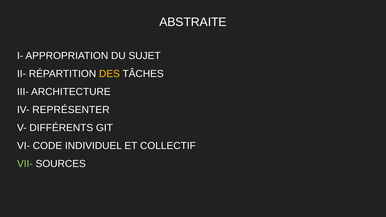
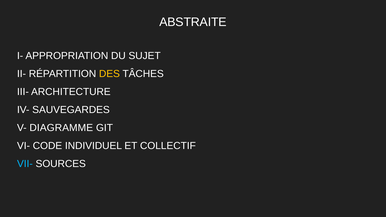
REPRÉSENTER: REPRÉSENTER -> SAUVEGARDES (71, 110)
DIFFÉRENTS: DIFFÉRENTS -> DIAGRAMME (61, 128)
VII- colour: light green -> light blue (25, 164)
